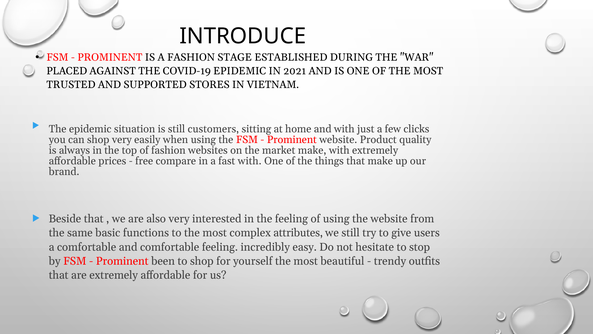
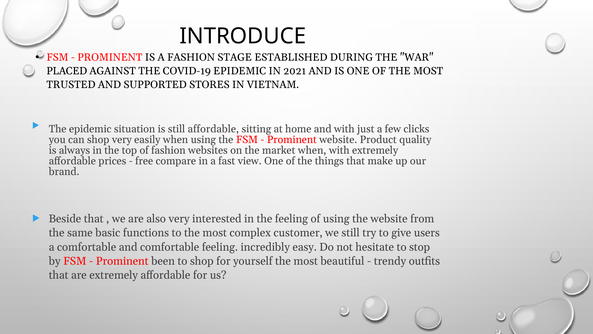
still customers: customers -> affordable (213, 129)
market make: make -> when (312, 150)
fast with: with -> view (250, 161)
attributes: attributes -> customer (298, 233)
